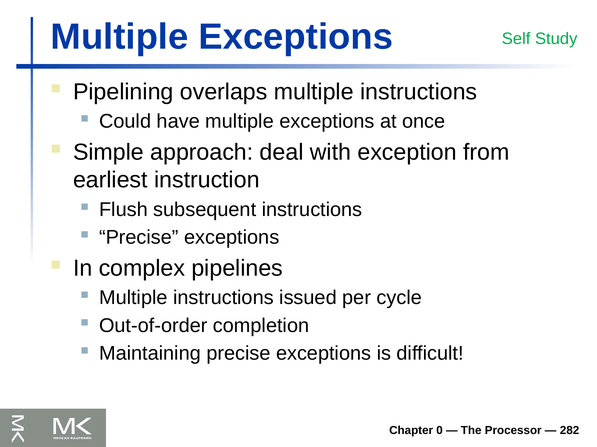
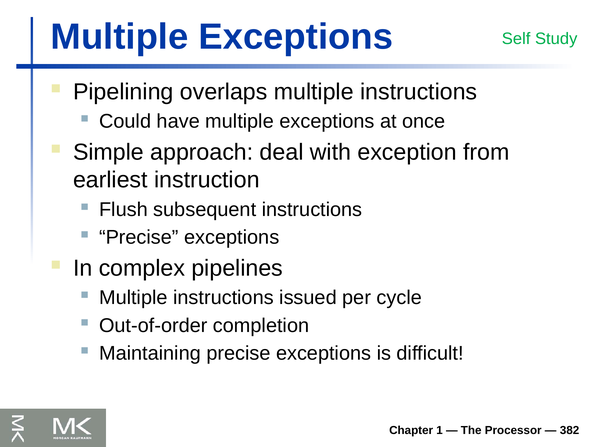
0: 0 -> 1 (440, 431)
282: 282 -> 382 (570, 431)
